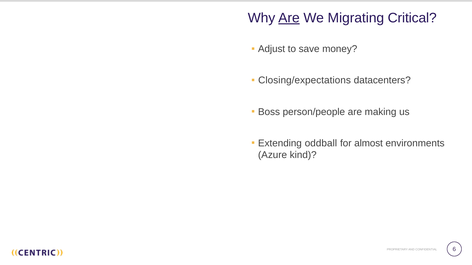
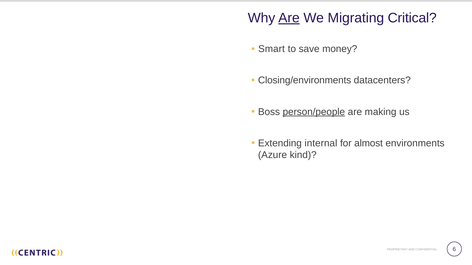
Adjust: Adjust -> Smart (272, 49)
Closing/expectations: Closing/expectations -> Closing/environments (305, 81)
person/people underline: none -> present (314, 112)
oddball: oddball -> internal (321, 144)
